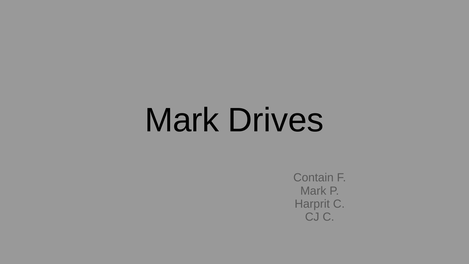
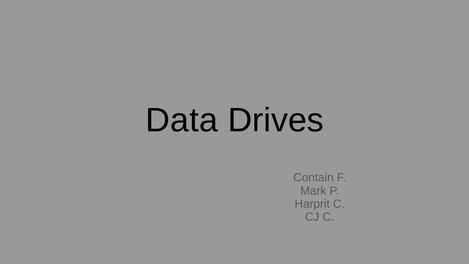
Mark: Mark -> Data (182, 120)
